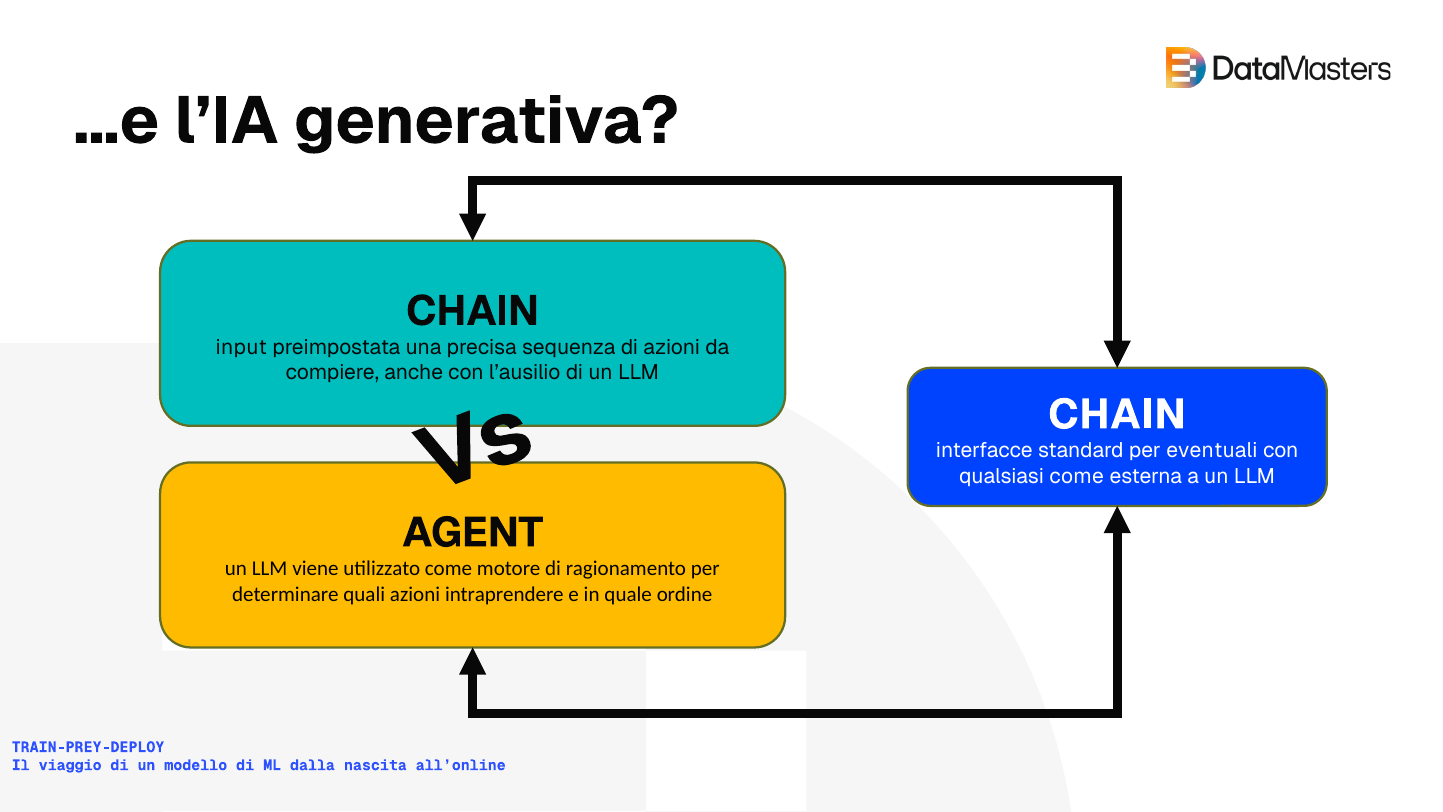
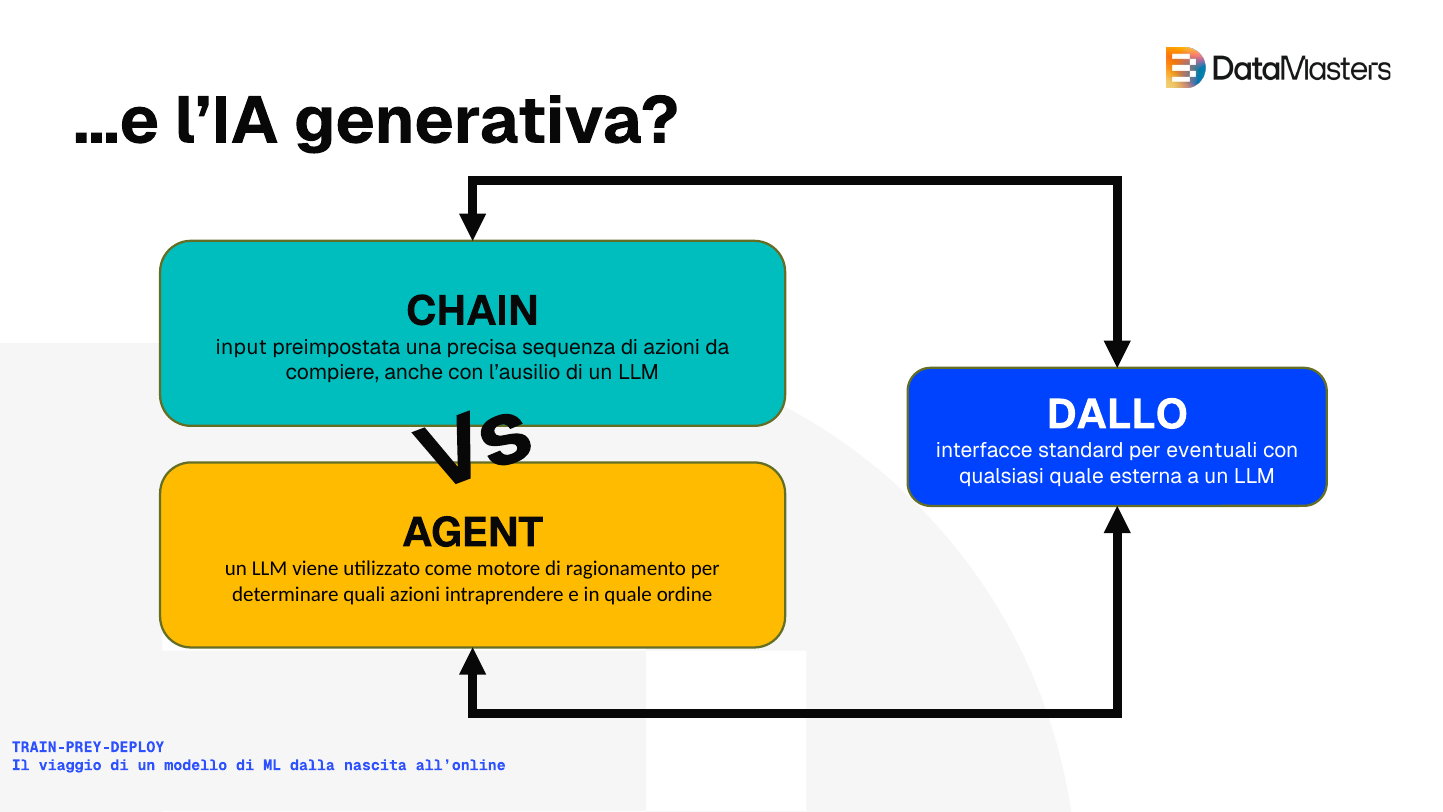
CHAIN: CHAIN -> DALLO (1117, 414)
qualsiasi come: come -> quale (1077, 476)
